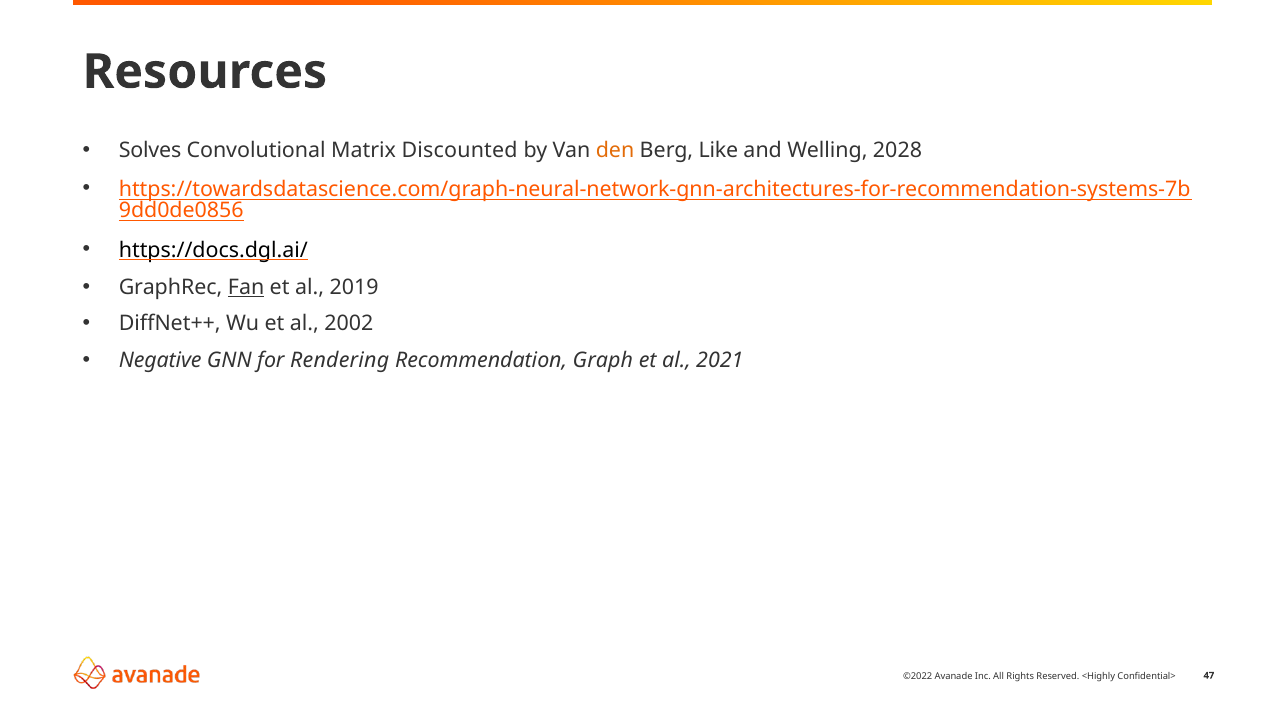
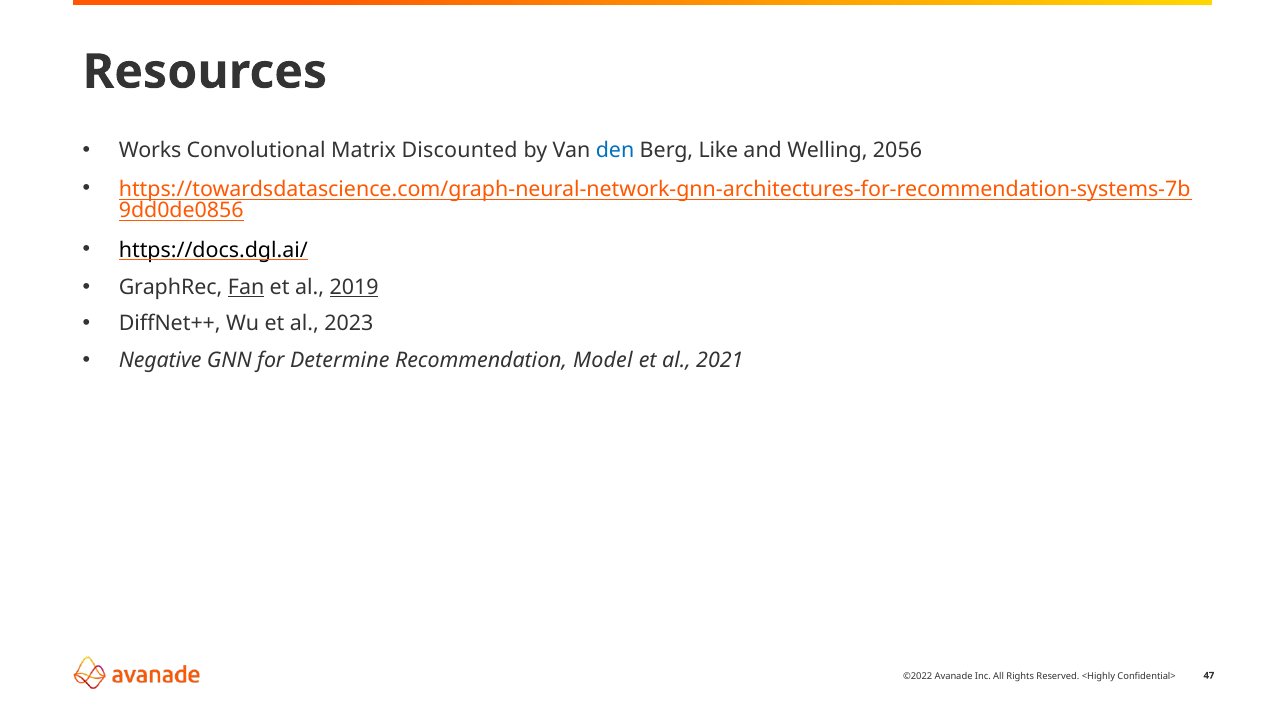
Solves: Solves -> Works (150, 150)
den colour: orange -> blue (615, 150)
2028: 2028 -> 2056 (897, 150)
2019 underline: none -> present (354, 287)
2002: 2002 -> 2023 (349, 324)
Rendering: Rendering -> Determine (340, 360)
Graph: Graph -> Model (603, 360)
